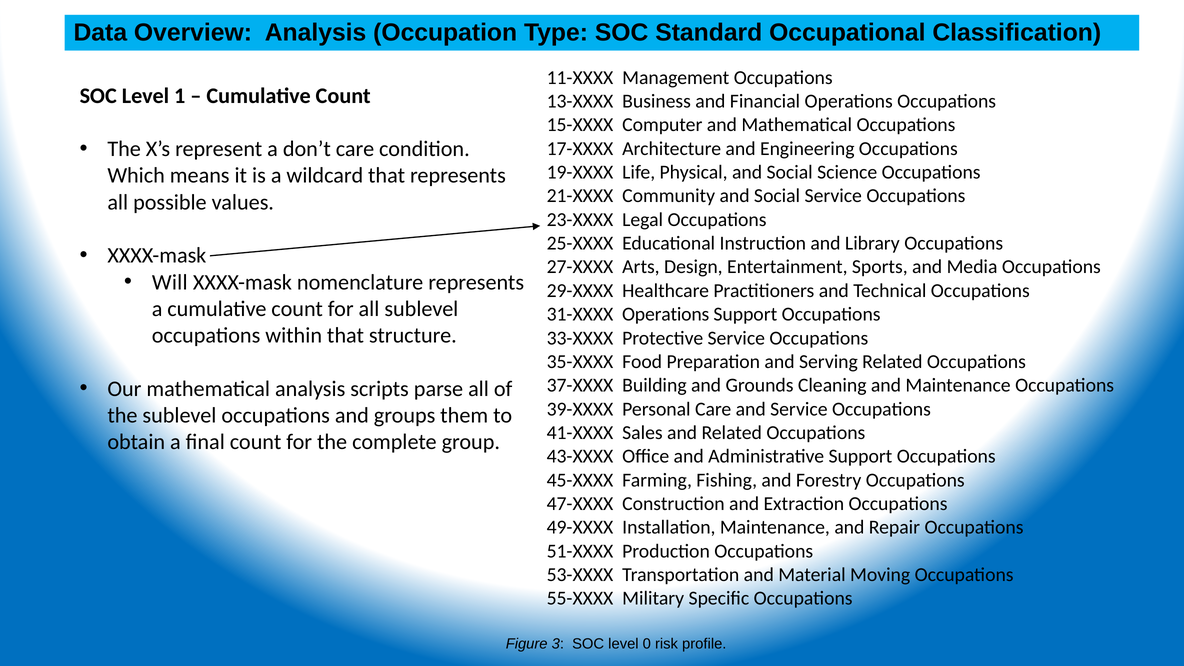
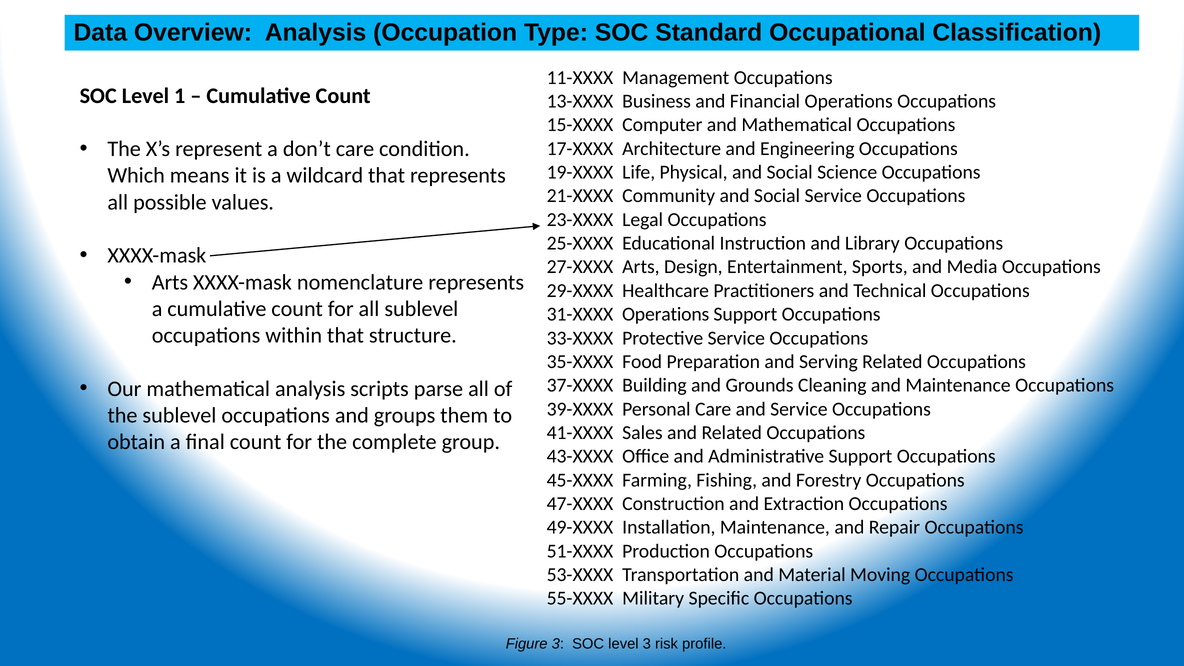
Will: Will -> Arts (170, 282)
level 0: 0 -> 3 (647, 644)
